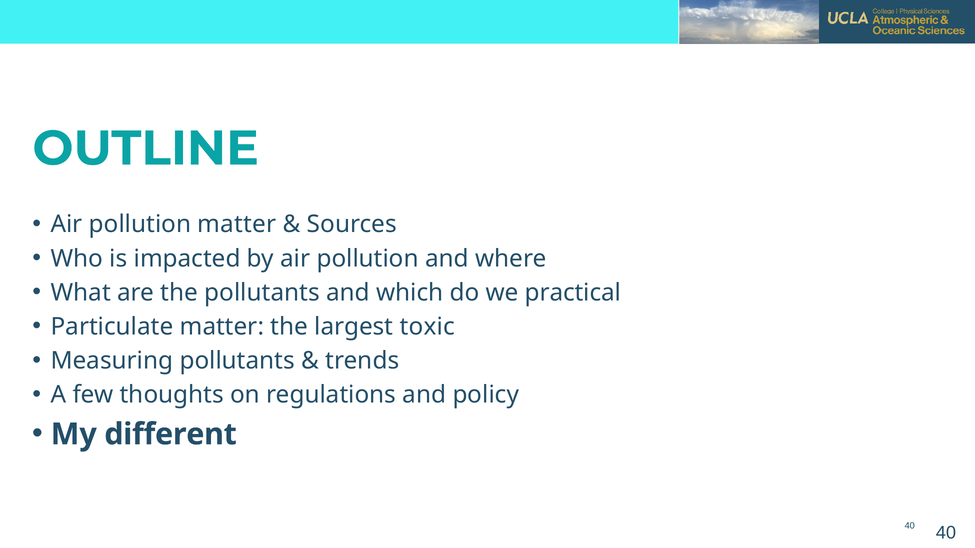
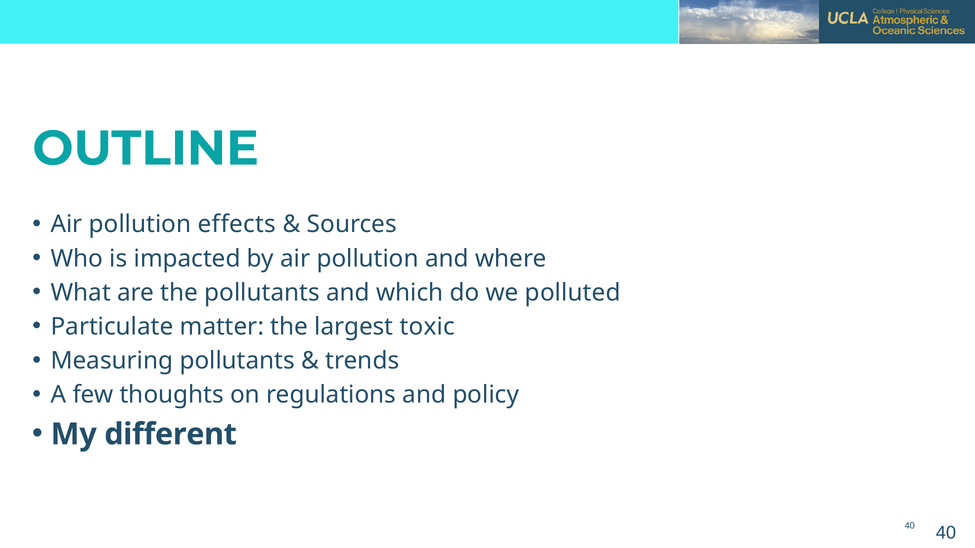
pollution matter: matter -> effects (237, 225)
practical: practical -> polluted (573, 293)
